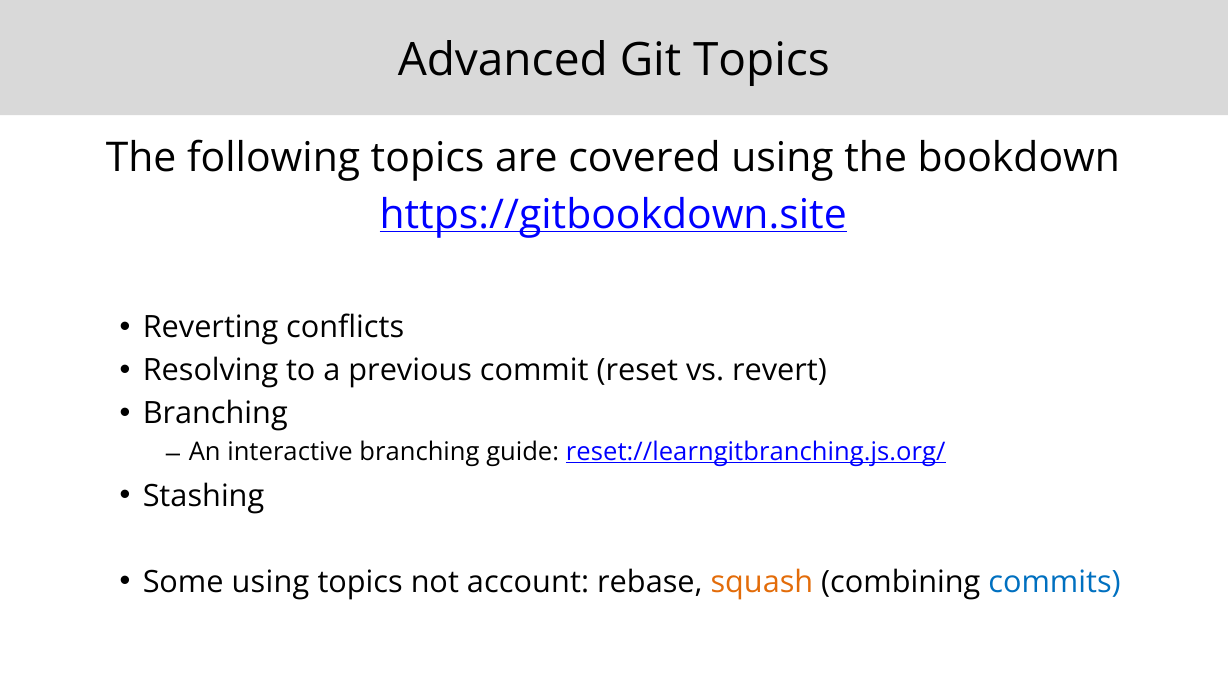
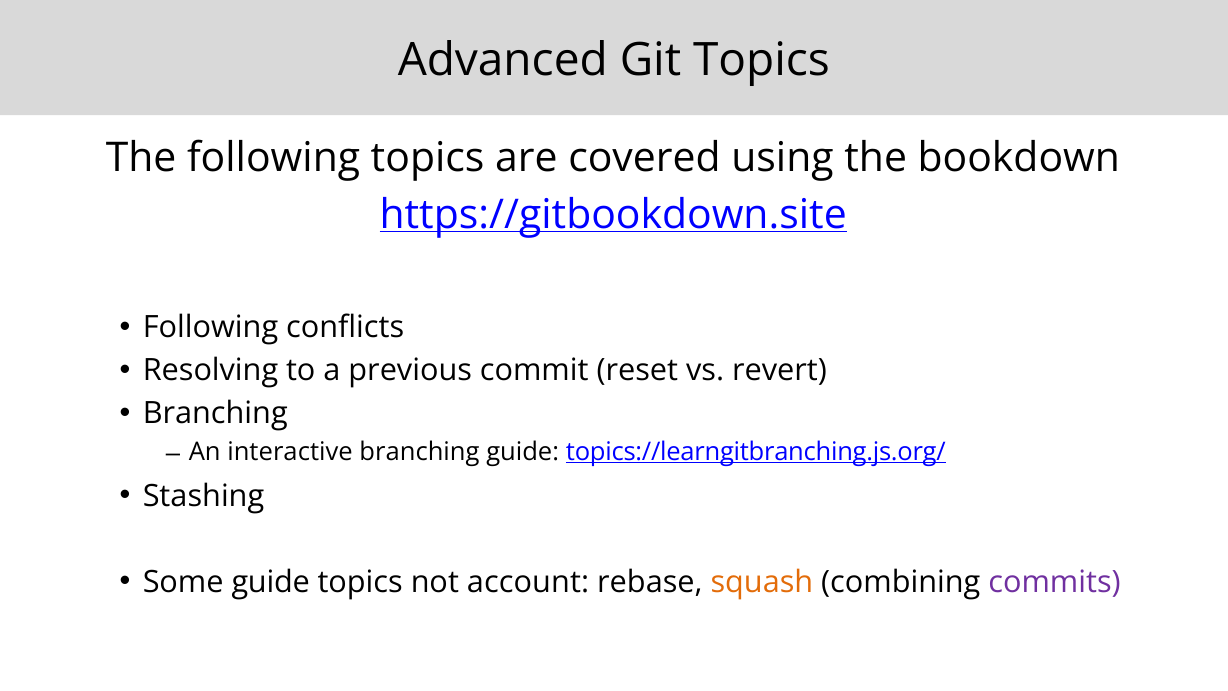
Reverting: Reverting -> Following (210, 328)
reset://learngitbranching.js.org/: reset://learngitbranching.js.org/ -> topics://learngitbranching.js.org/ (756, 452)
Some using: using -> guide (271, 582)
commits colour: blue -> purple (1055, 582)
